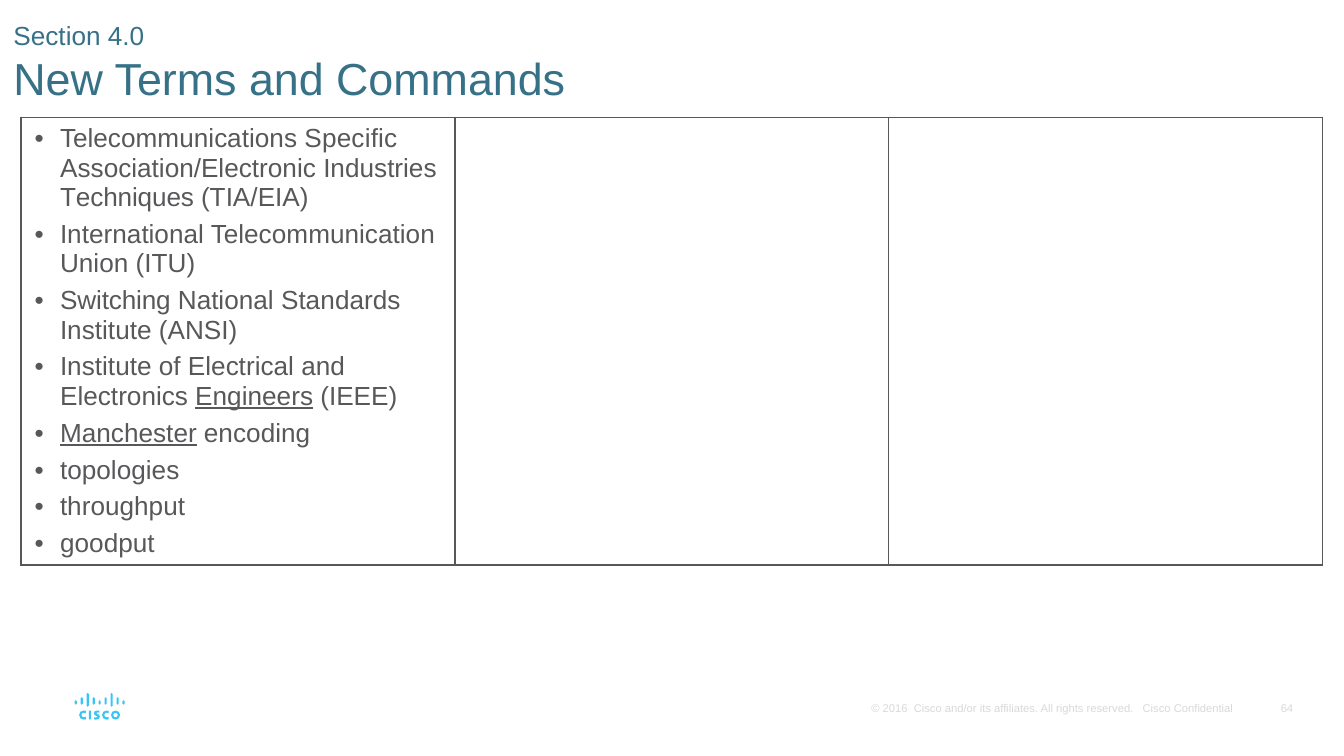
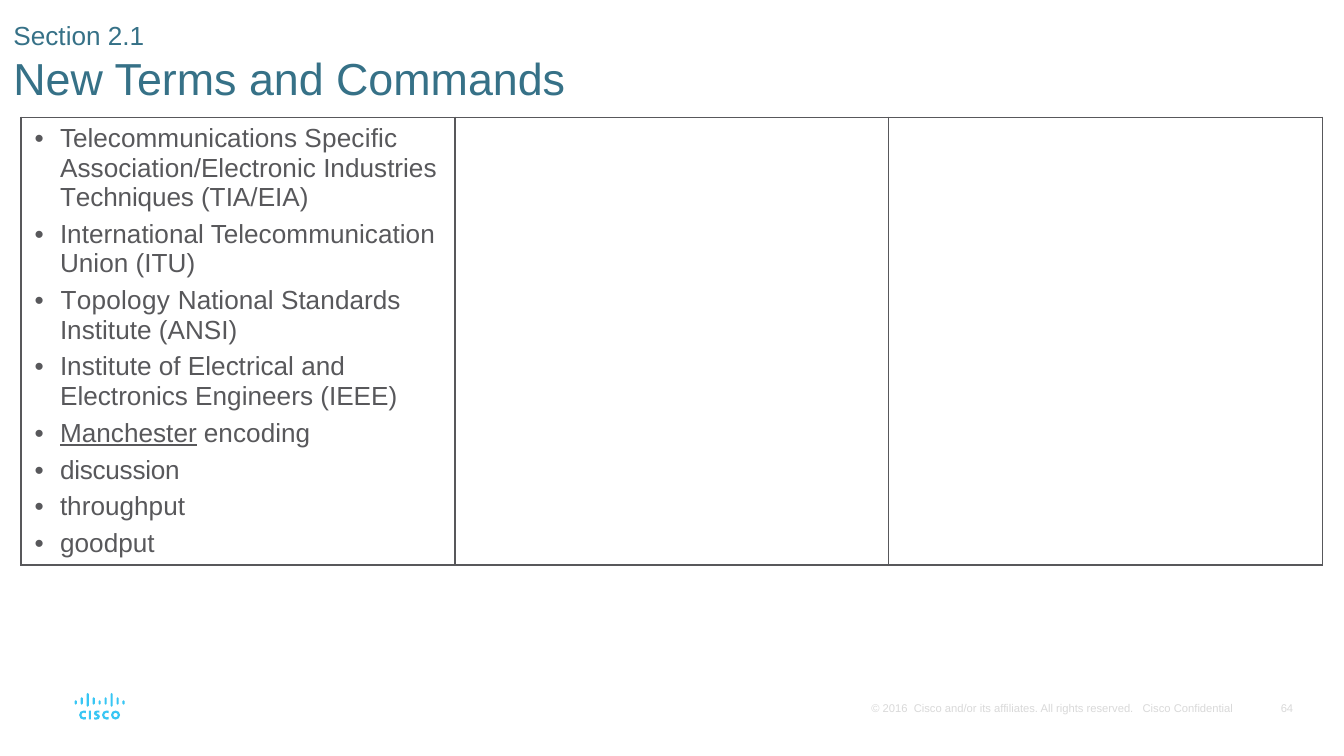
4.0: 4.0 -> 2.1 (126, 37)
Switching: Switching -> Topology (115, 301)
Engineers underline: present -> none (254, 397)
topologies: topologies -> discussion (120, 470)
